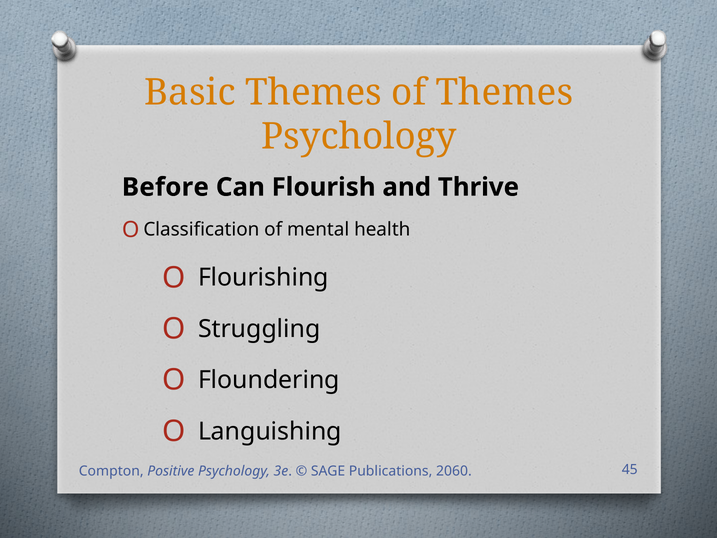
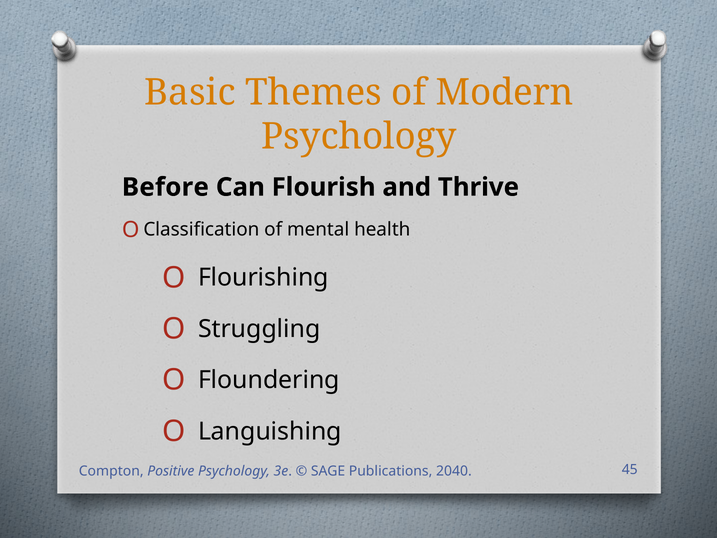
of Themes: Themes -> Modern (505, 92)
2060: 2060 -> 2040 (454, 471)
